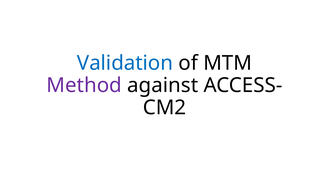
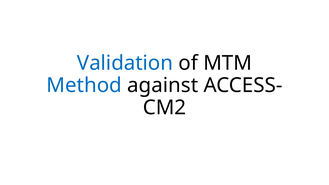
Method colour: purple -> blue (84, 85)
